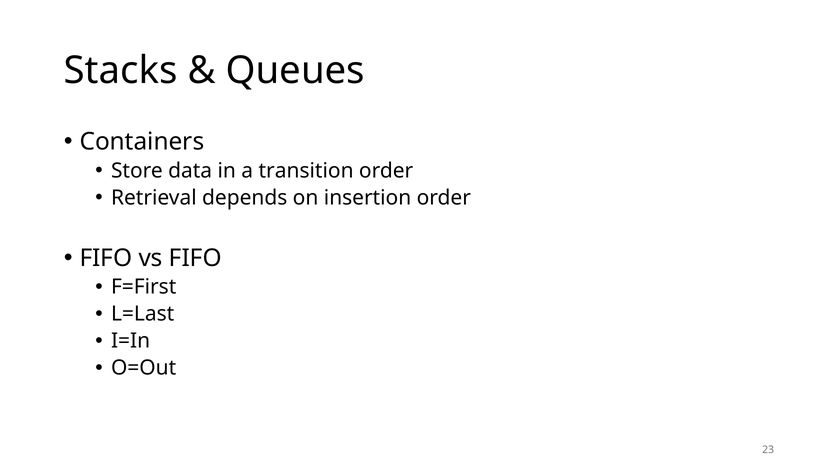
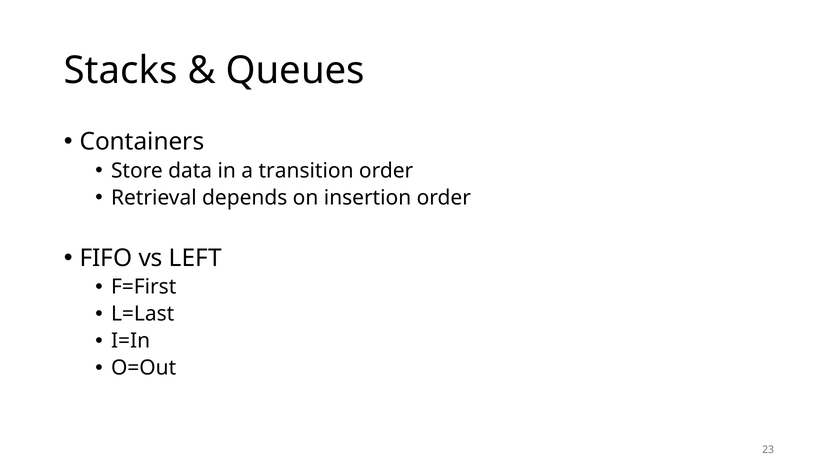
vs FIFO: FIFO -> LEFT (195, 258)
